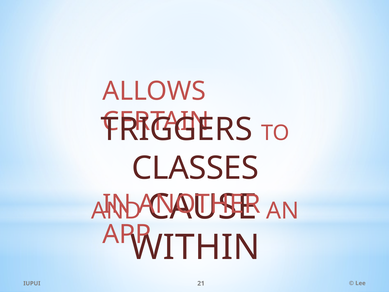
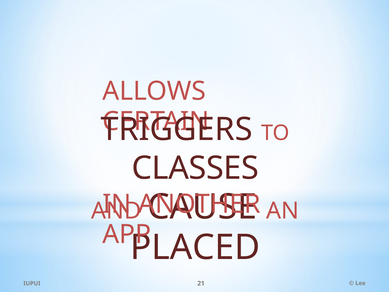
WITHIN: WITHIN -> PLACED (195, 247)
